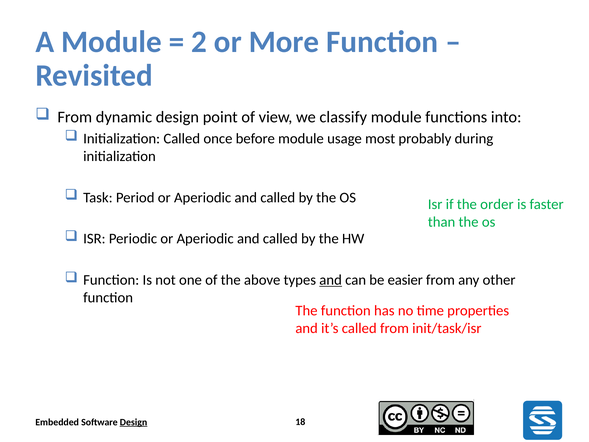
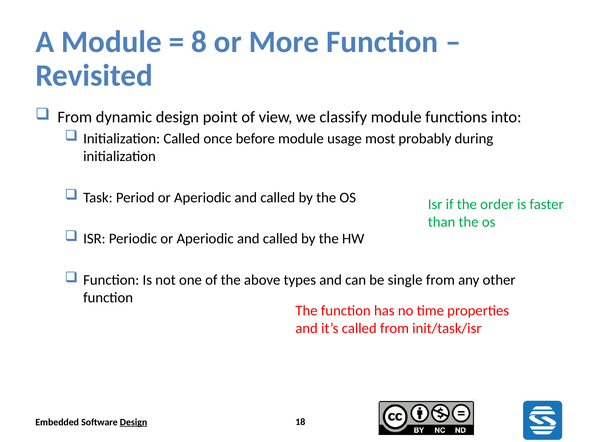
2: 2 -> 8 (199, 42)
and underline: present -> none (331, 280)
easier: easier -> single (405, 280)
